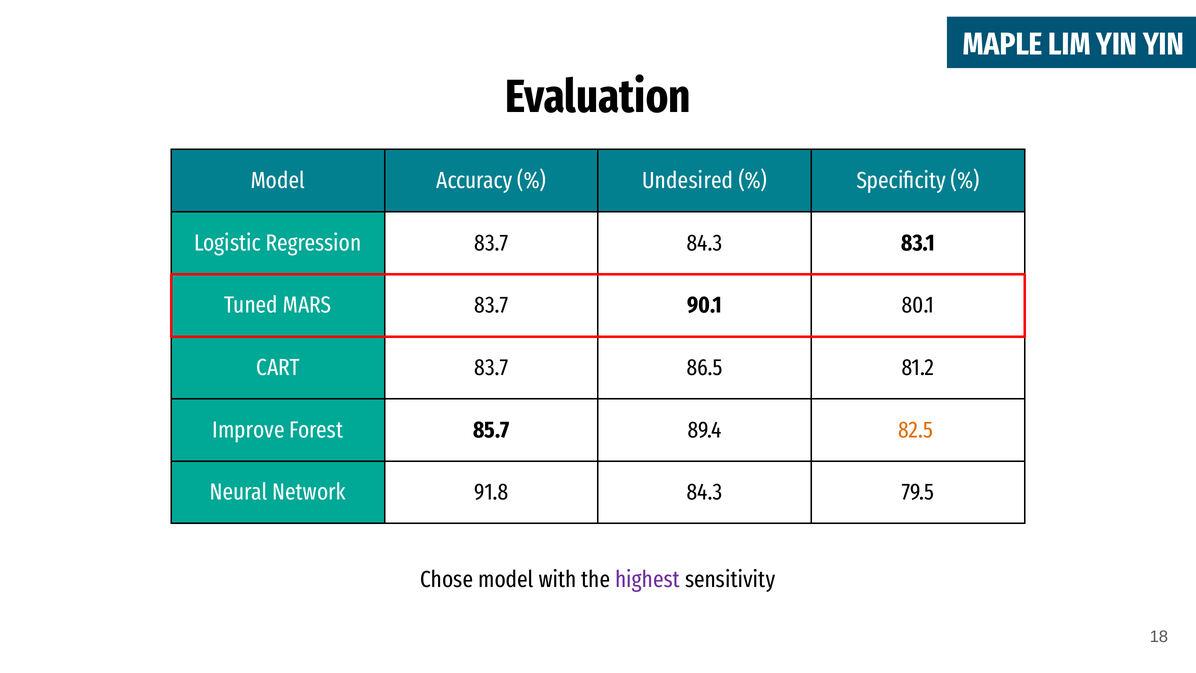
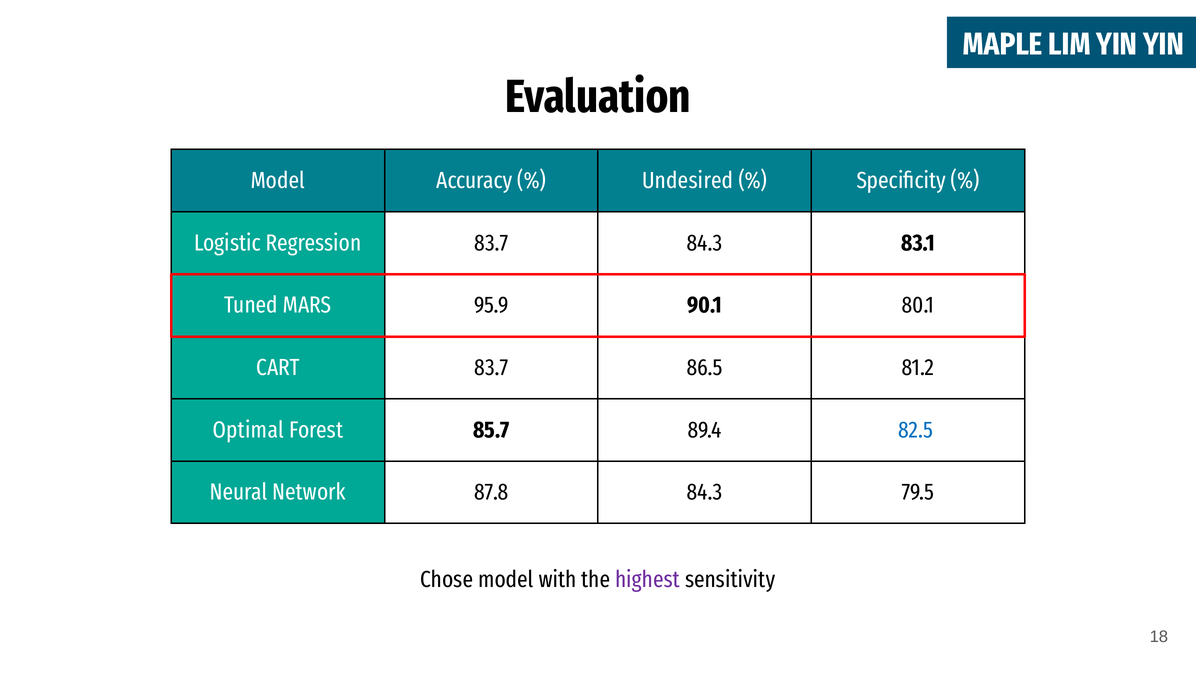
MARS 83.7: 83.7 -> 95.9 (491, 305)
Improve: Improve -> Optimal (248, 430)
82.5 colour: orange -> blue (916, 430)
91.8: 91.8 -> 87.8 (491, 492)
